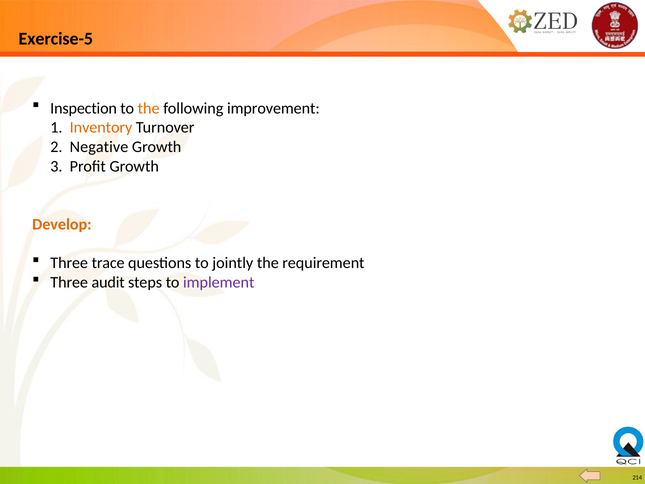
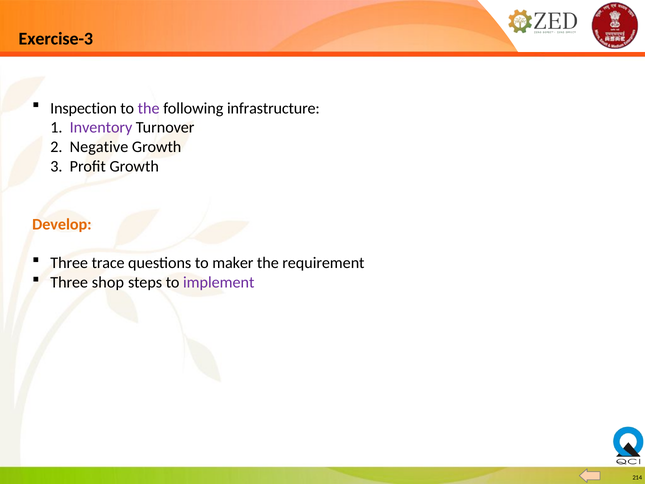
Exercise-5: Exercise-5 -> Exercise-3 (56, 39)
the colour: orange -> purple (149, 108)
improvement: improvement -> infrastructure (273, 108)
Inventory colour: orange -> purple (101, 128)
jointly: jointly -> maker (233, 263)
audit: audit -> shop (108, 282)
